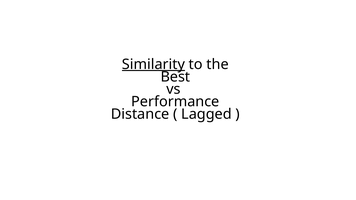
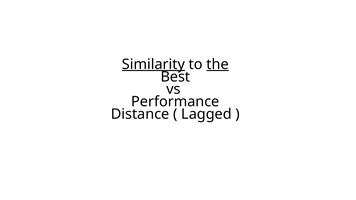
the underline: none -> present (218, 64)
